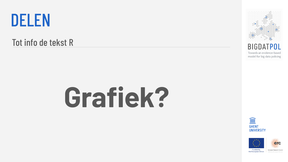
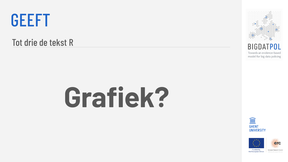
DELEN: DELEN -> GEEFT (31, 21)
info: info -> drie (31, 43)
